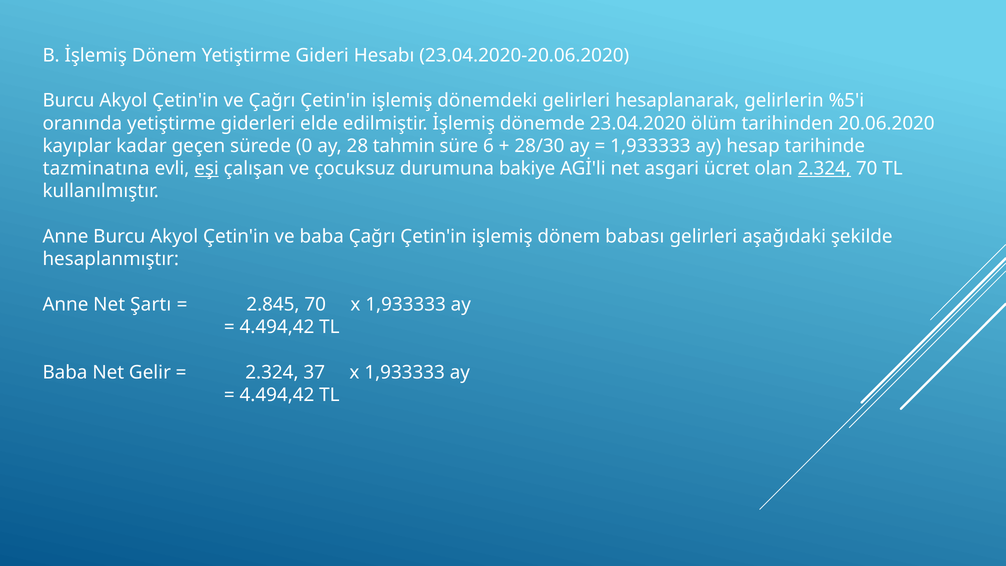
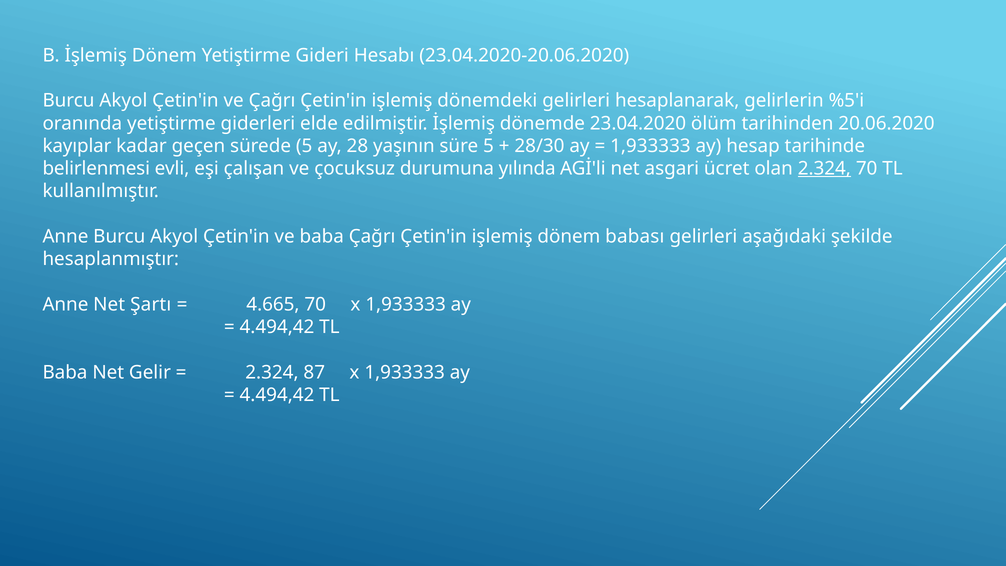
sürede 0: 0 -> 5 (304, 146)
tahmin: tahmin -> yaşının (404, 146)
süre 6: 6 -> 5 (488, 146)
tazminatına: tazminatına -> belirlenmesi (96, 169)
eşi underline: present -> none (207, 169)
bakiye: bakiye -> yılında (527, 169)
2.845: 2.845 -> 4.665 (273, 304)
37: 37 -> 87 (314, 372)
